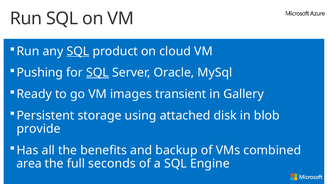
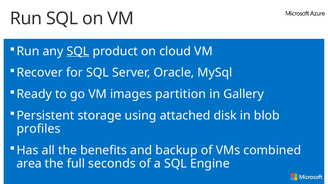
Pushing: Pushing -> Recover (40, 73)
SQL underline: present -> none (97, 73)
transient: transient -> partition (181, 94)
provide: provide -> profiles (39, 129)
